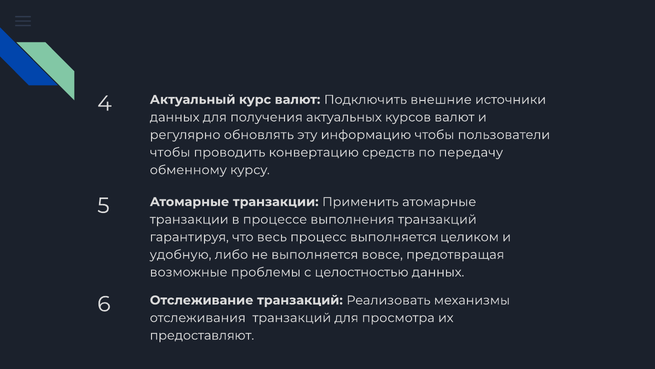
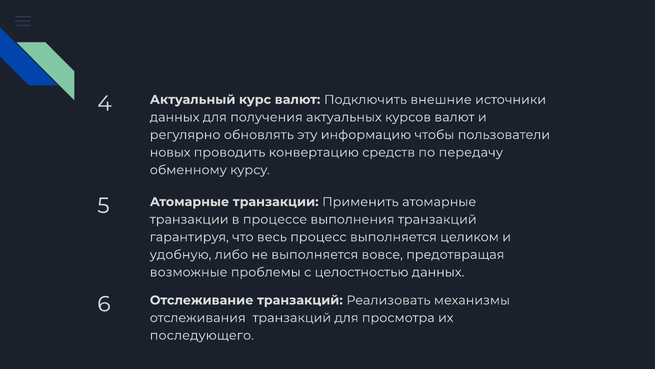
чтобы: чтобы -> новых (170, 152)
предоставляют: предоставляют -> последующего (202, 335)
